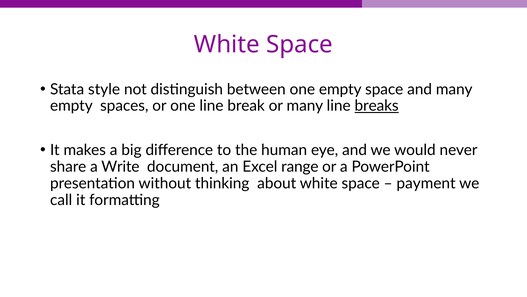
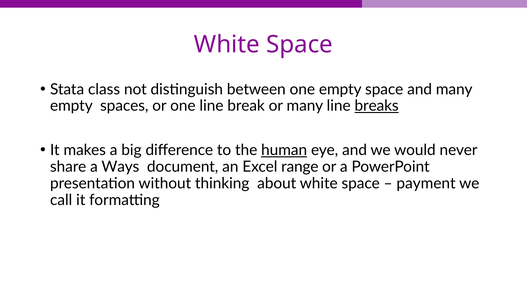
style: style -> class (104, 89)
human underline: none -> present (284, 150)
Write: Write -> Ways (120, 167)
